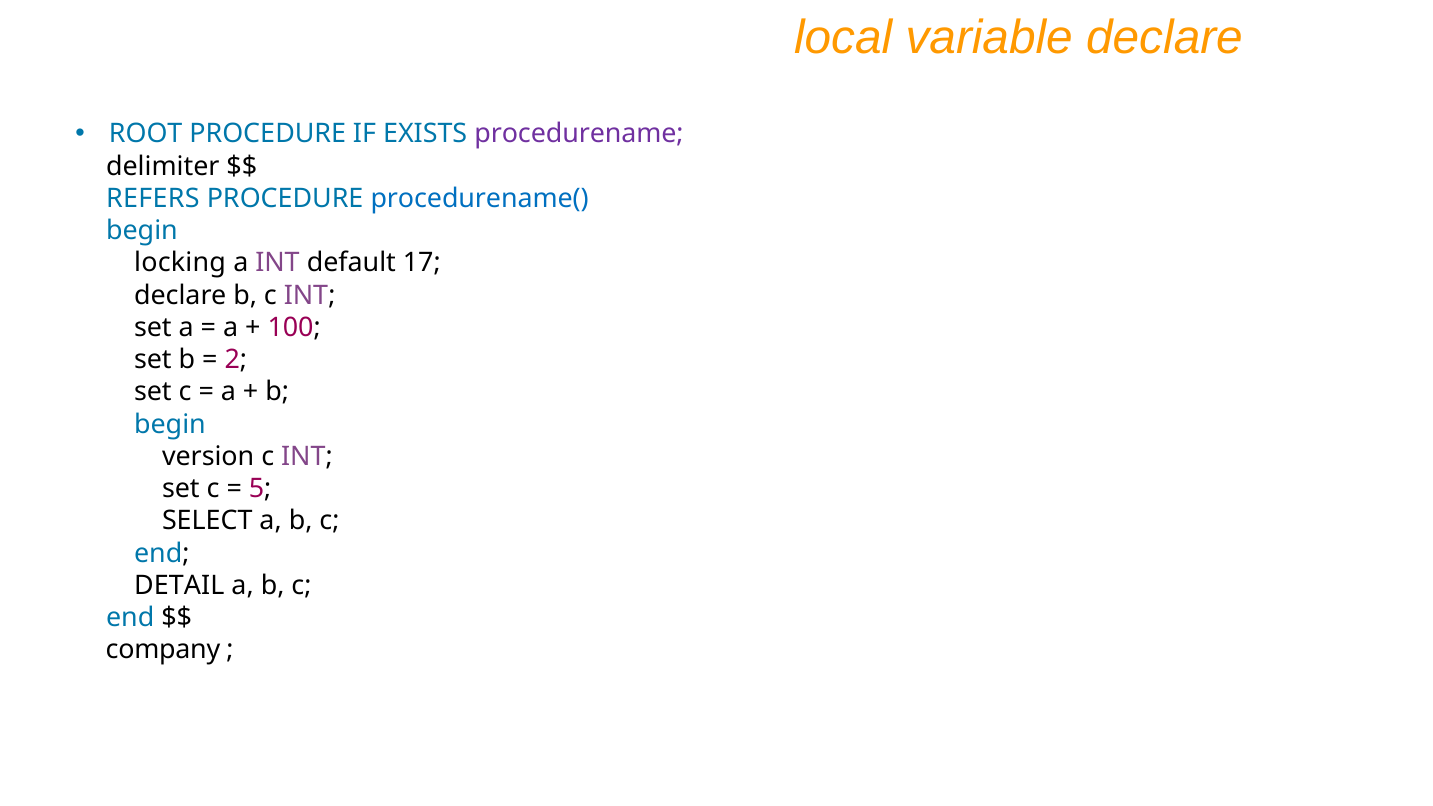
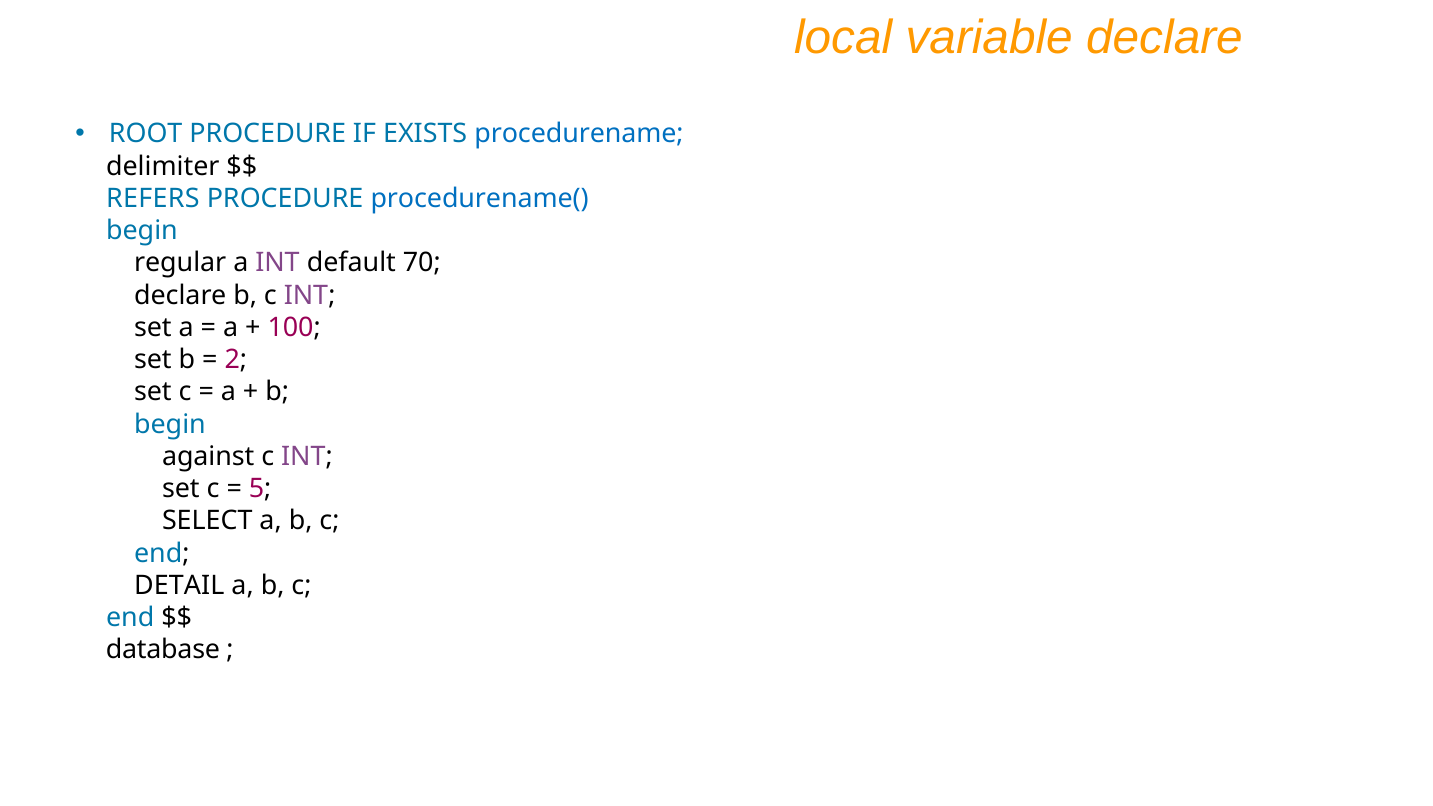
procedurename colour: purple -> blue (579, 134)
locking: locking -> regular (180, 263)
17: 17 -> 70 (422, 263)
version: version -> against (208, 456)
company: company -> database (163, 650)
